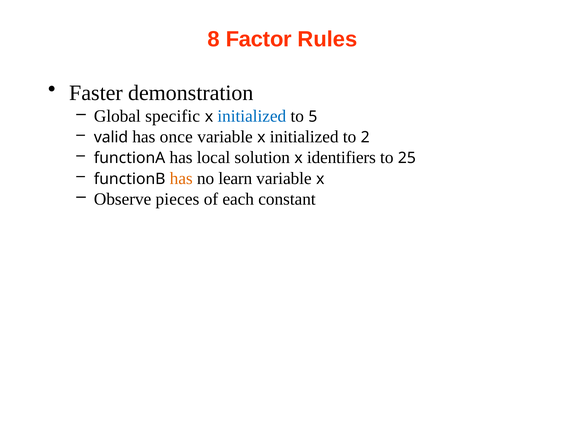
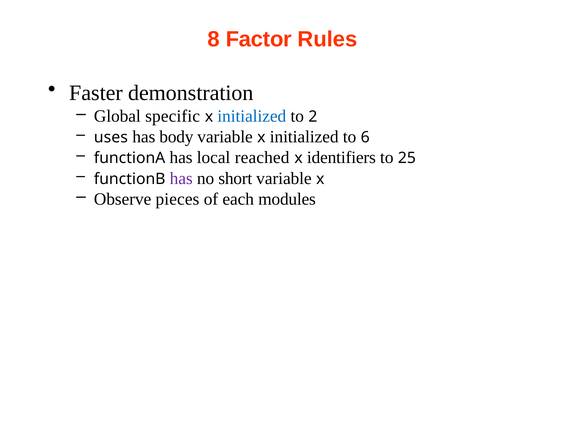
5: 5 -> 2 (313, 117)
valid: valid -> uses (111, 137)
once: once -> body (176, 137)
2: 2 -> 6 (365, 137)
solution: solution -> reached (262, 158)
has colour: orange -> purple (181, 178)
learn: learn -> short (235, 178)
constant: constant -> modules (287, 199)
